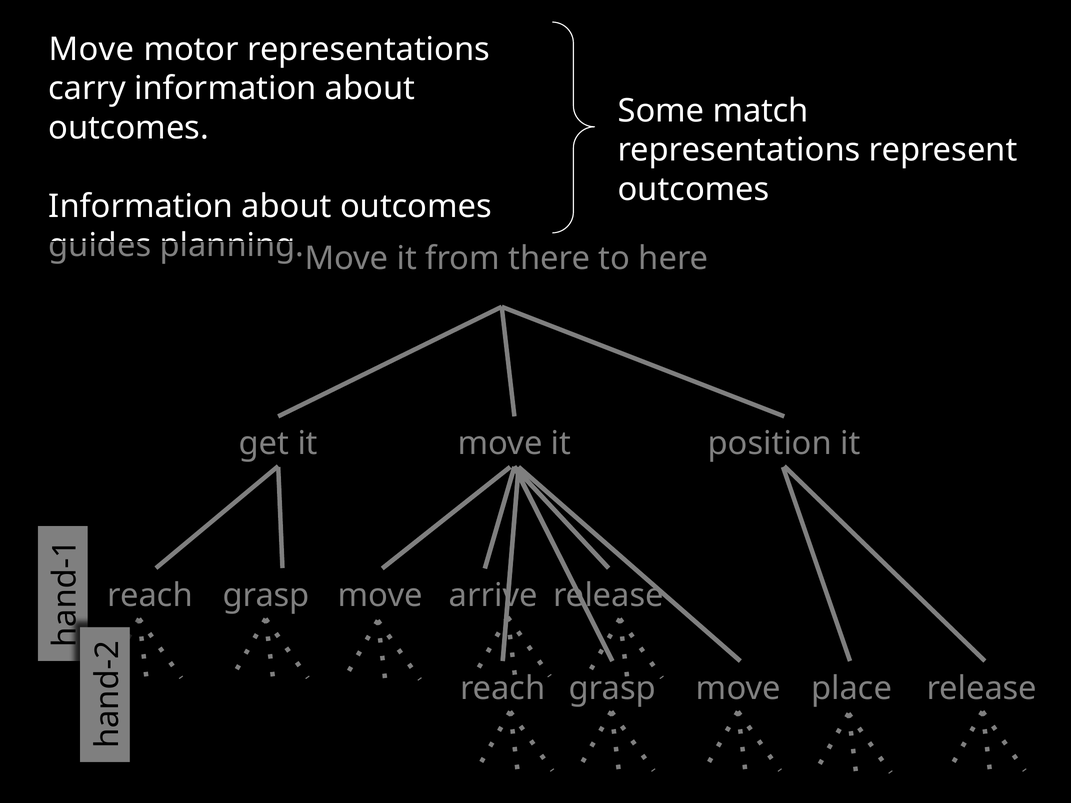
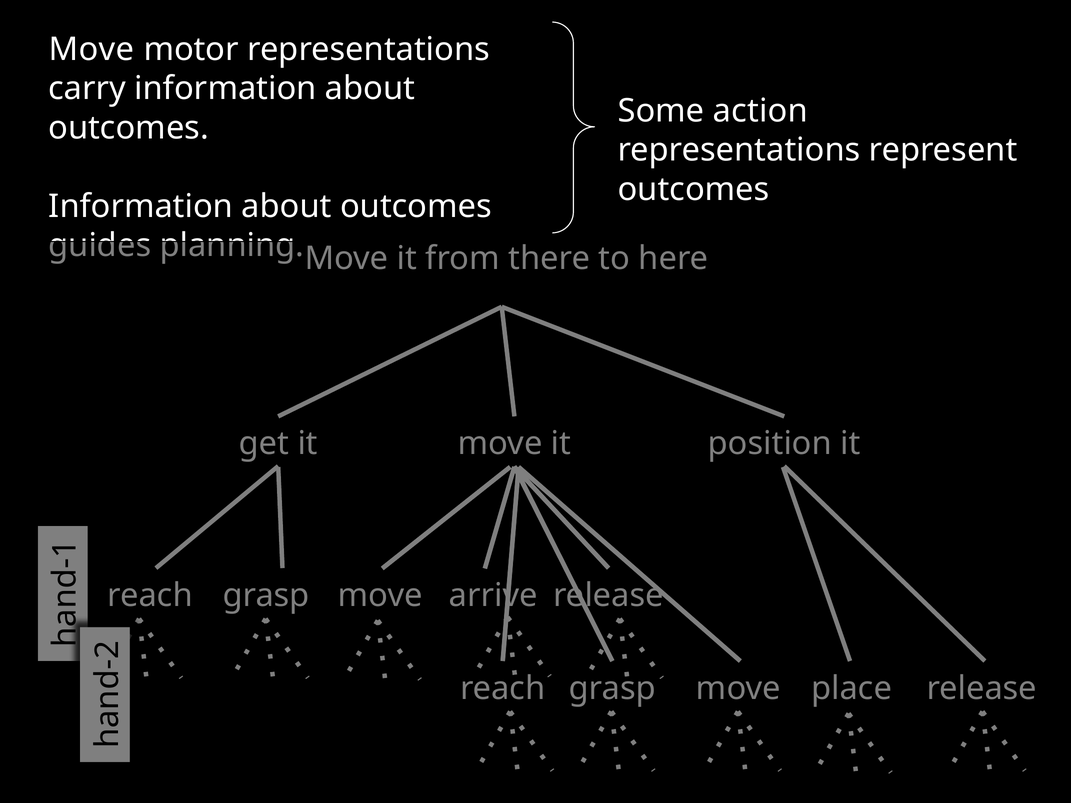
match: match -> action (760, 111)
